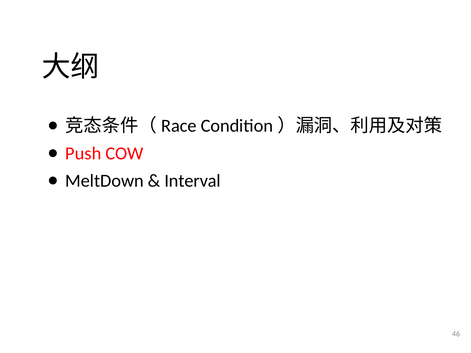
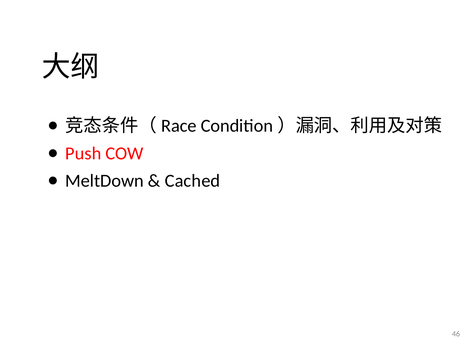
Interval: Interval -> Cached (193, 181)
